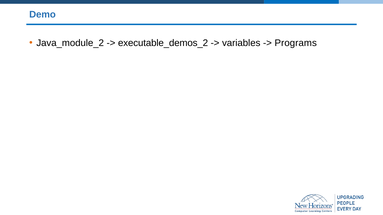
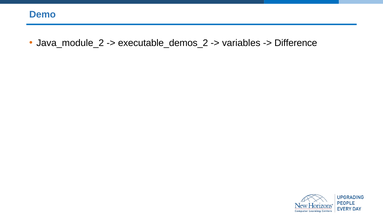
Programs: Programs -> Difference (296, 43)
